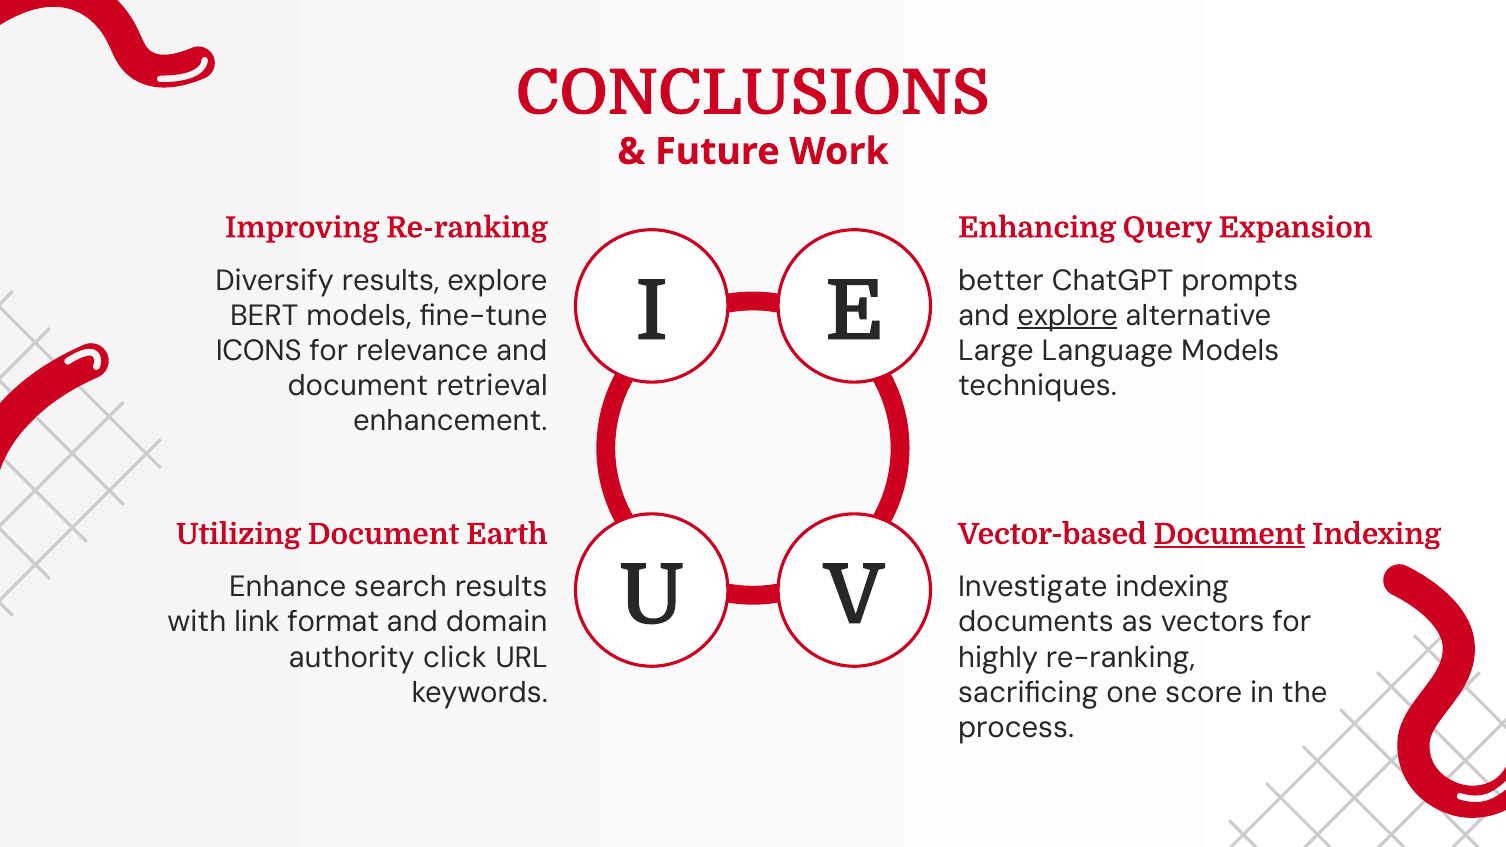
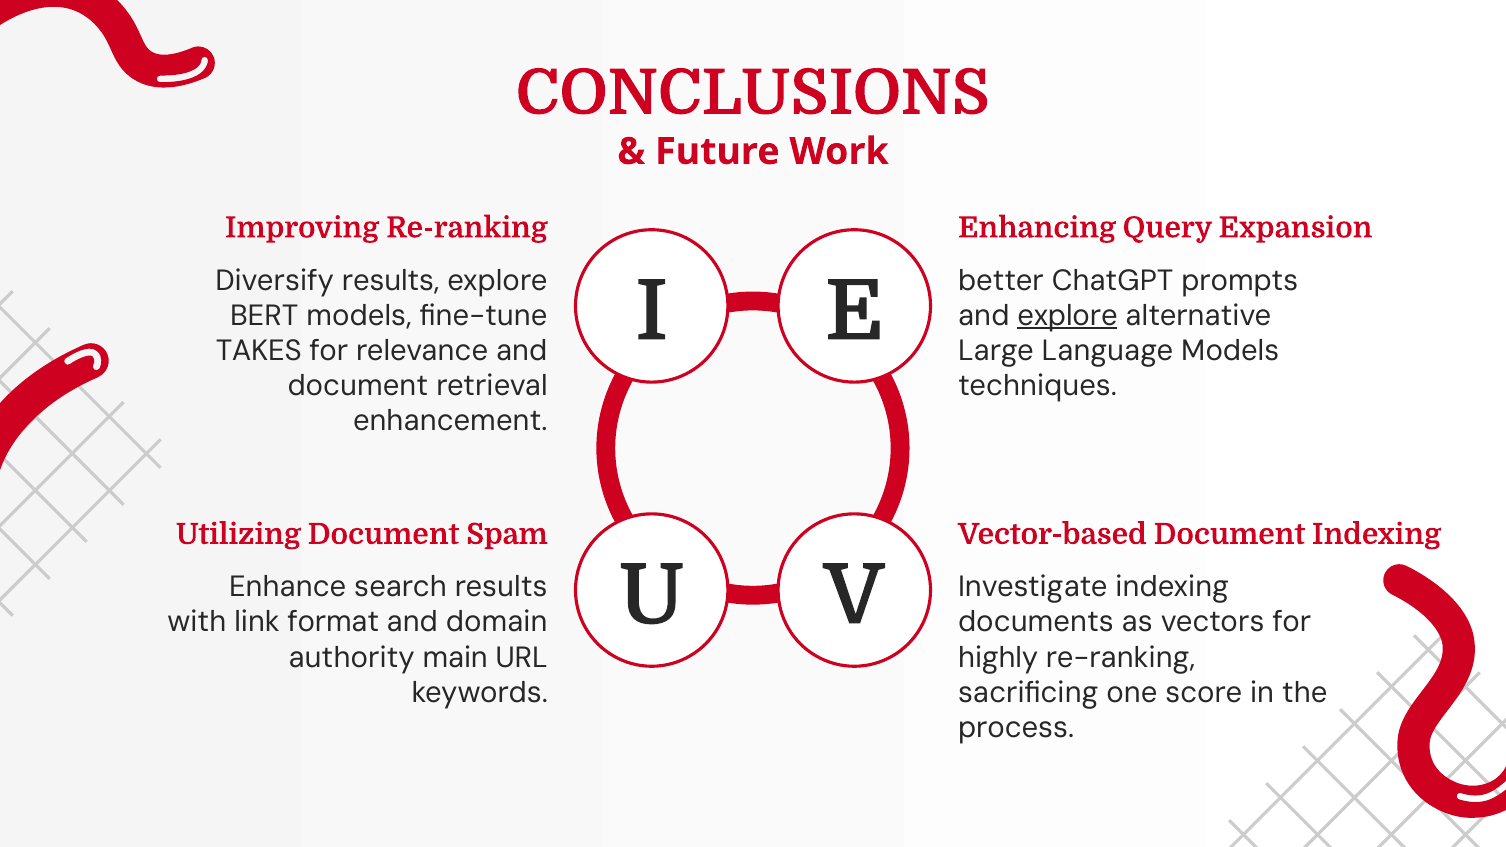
ICONS: ICONS -> TAKES (259, 351)
Earth: Earth -> Spam (507, 534)
Document underline: present -> none (1229, 534)
click: click -> main (455, 657)
